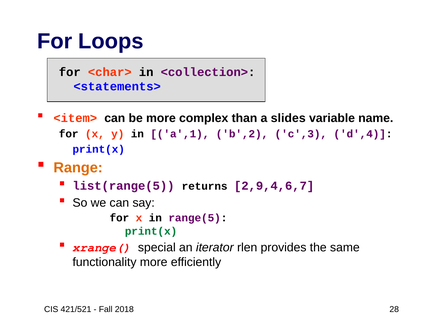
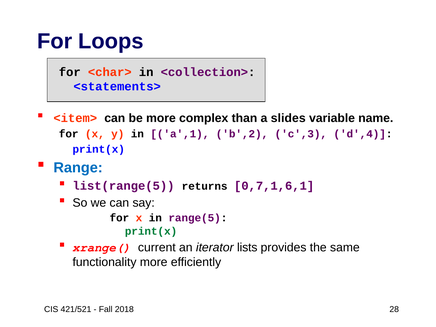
Range colour: orange -> blue (78, 168)
2,9,4,6,7: 2,9,4,6,7 -> 0,7,1,6,1 (274, 186)
special: special -> current (157, 247)
rlen: rlen -> lists (247, 247)
